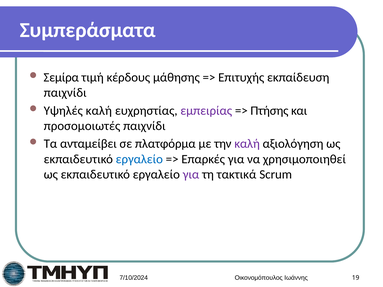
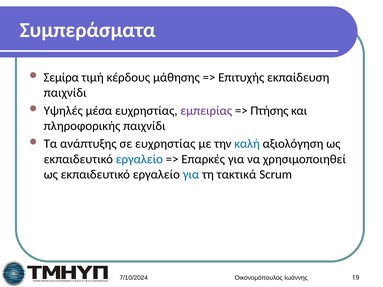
Υψηλές καλή: καλή -> μέσα (99, 111)
προσομοιωτές: προσομοιωτές -> πληροφορικής (82, 126)
ανταμείβει: ανταμείβει -> ανάπτυξης (88, 144)
σε πλατφόρμα: πλατφόρμα -> ευχρηστίας (165, 144)
καλή colour: purple -> blue (247, 144)
για colour: purple -> blue (191, 175)
